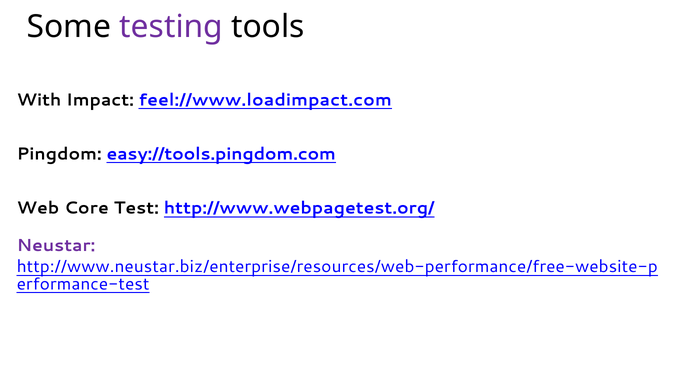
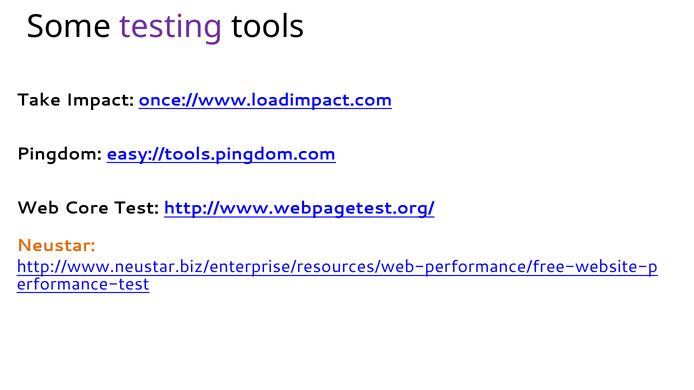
With: With -> Take (39, 100)
feel://www.loadimpact.com: feel://www.loadimpact.com -> once://www.loadimpact.com (265, 100)
Neustar colour: purple -> orange (56, 246)
